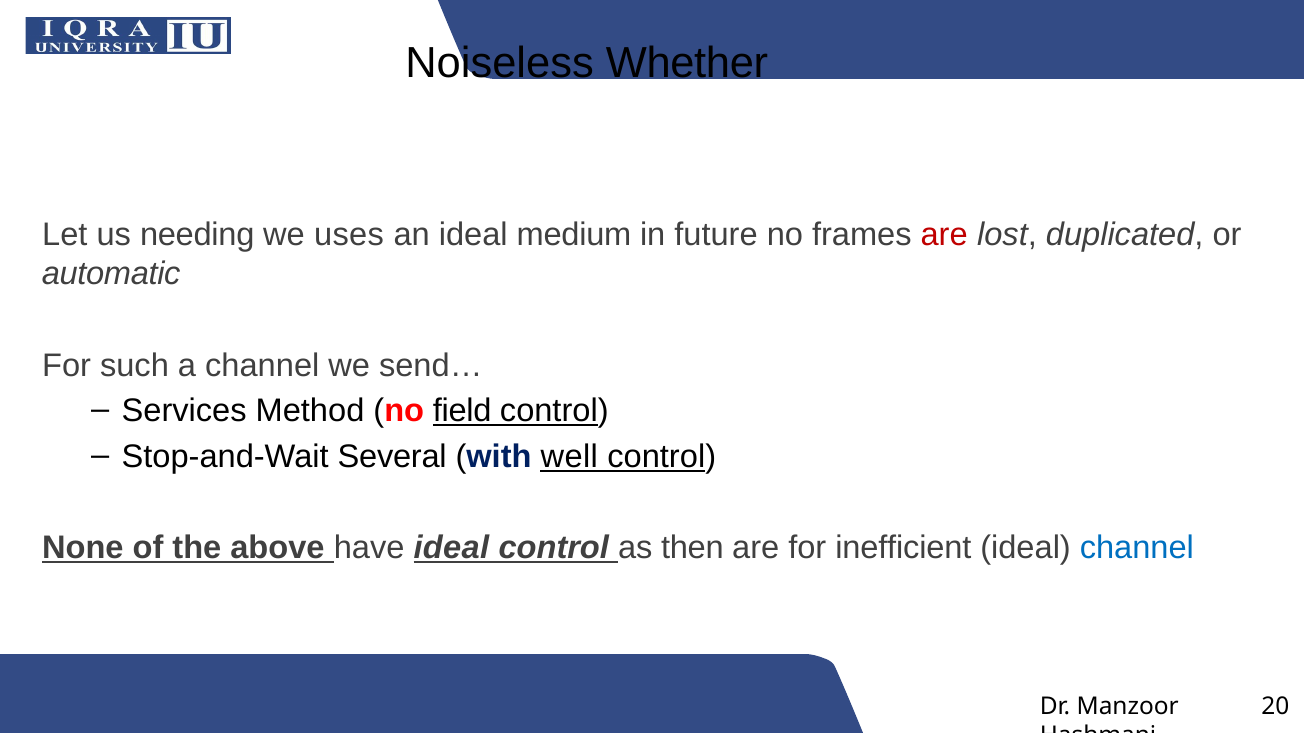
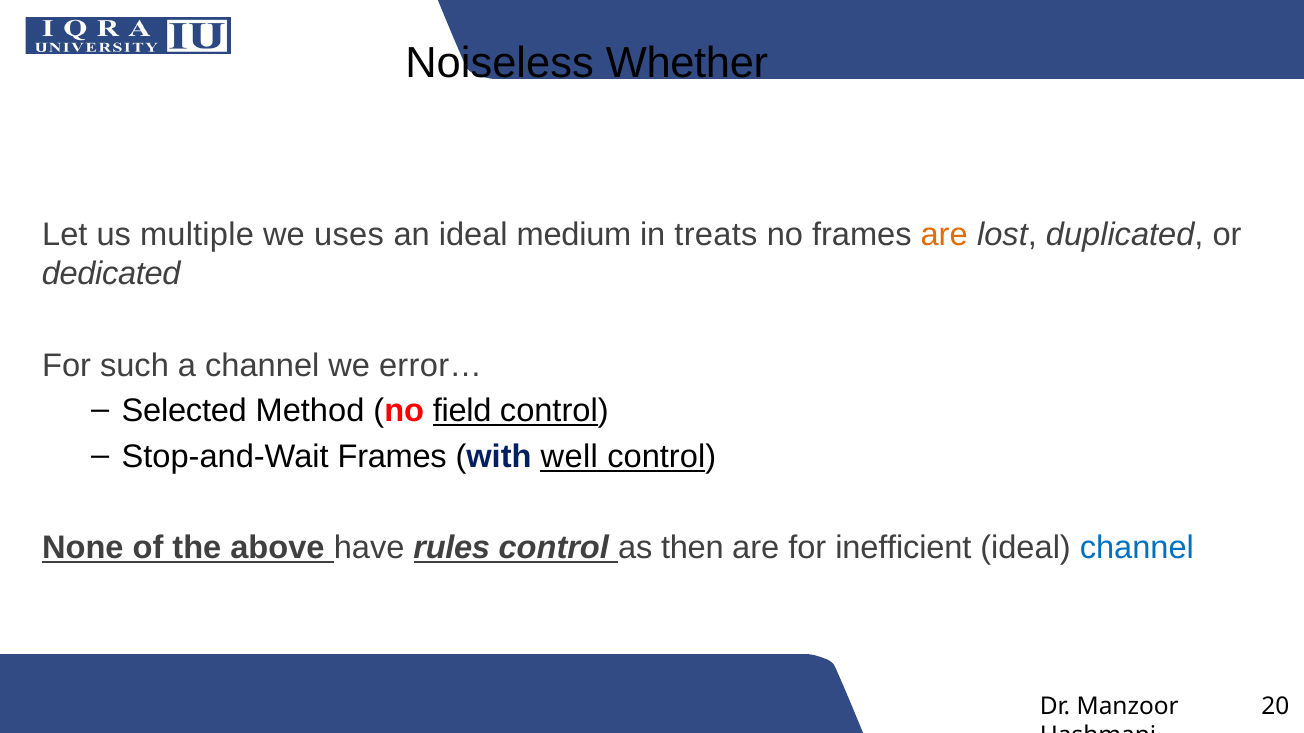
needing: needing -> multiple (197, 235)
future: future -> treats (716, 235)
are colour: red -> orange (944, 235)
automatic: automatic -> dedicated (111, 274)
send…: send… -> error… (431, 365)
Services: Services -> Selected (184, 411)
Stop-and-Wait Several: Several -> Frames (392, 457)
have ideal: ideal -> rules (452, 548)
